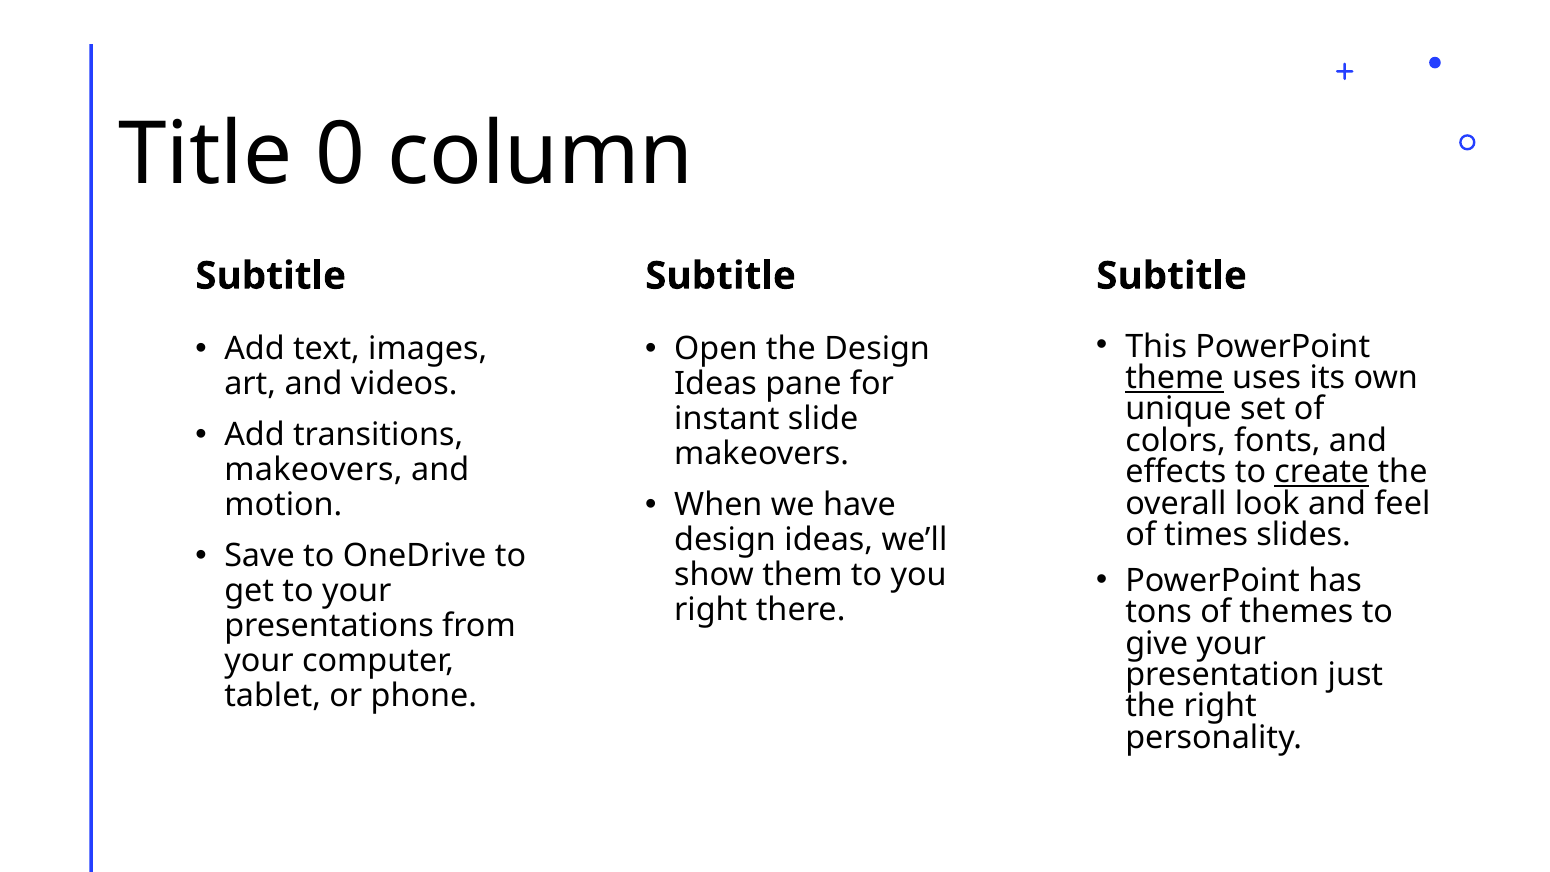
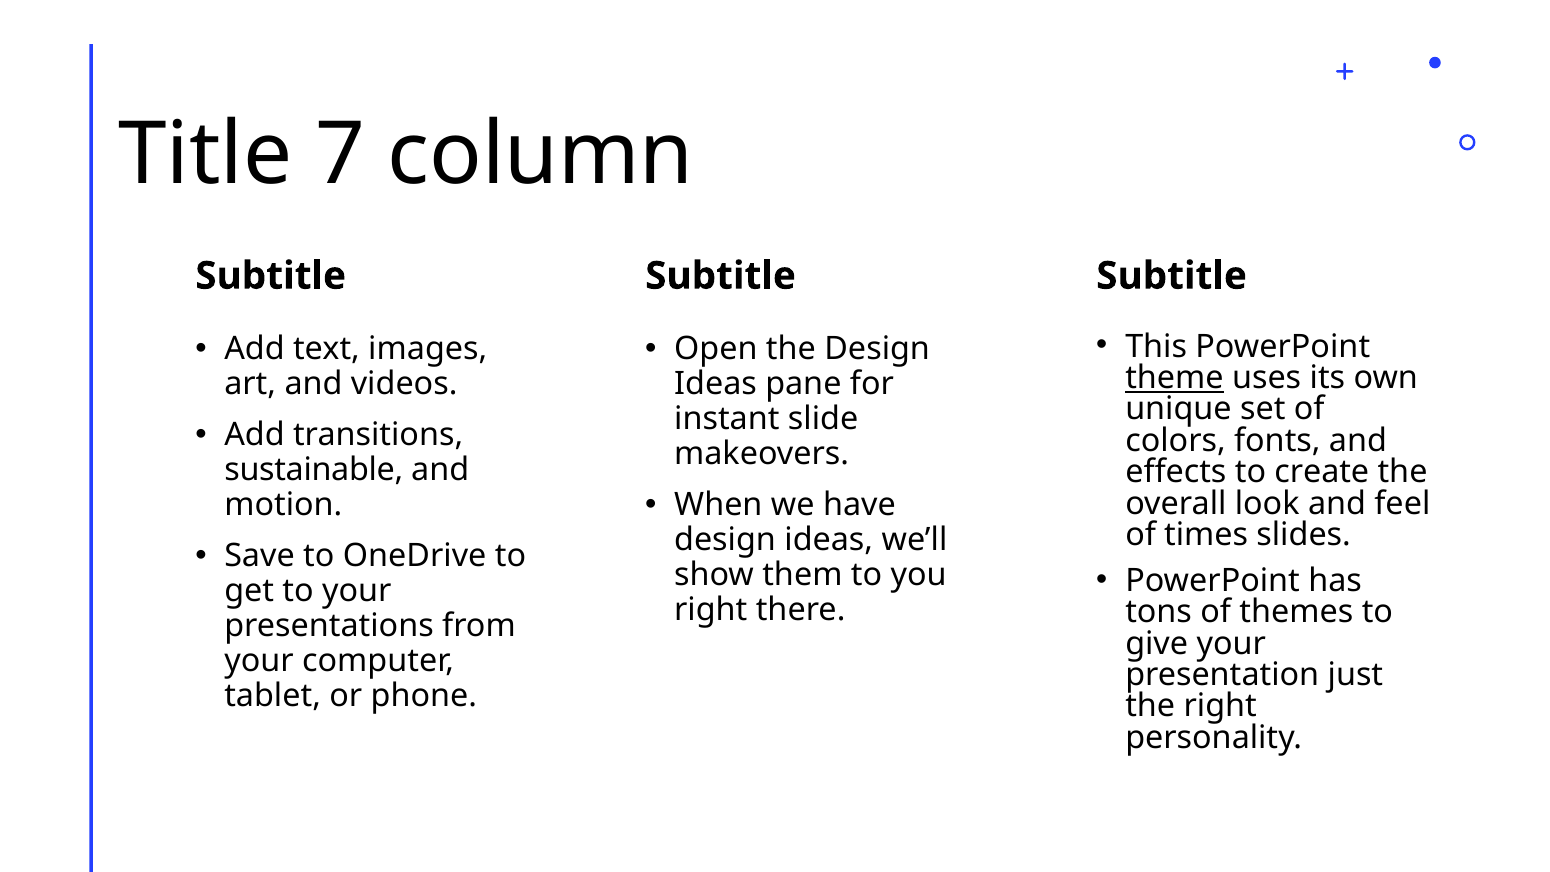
0: 0 -> 7 (340, 155)
makeovers: makeovers -> sustainable (314, 470)
create underline: present -> none (1322, 472)
